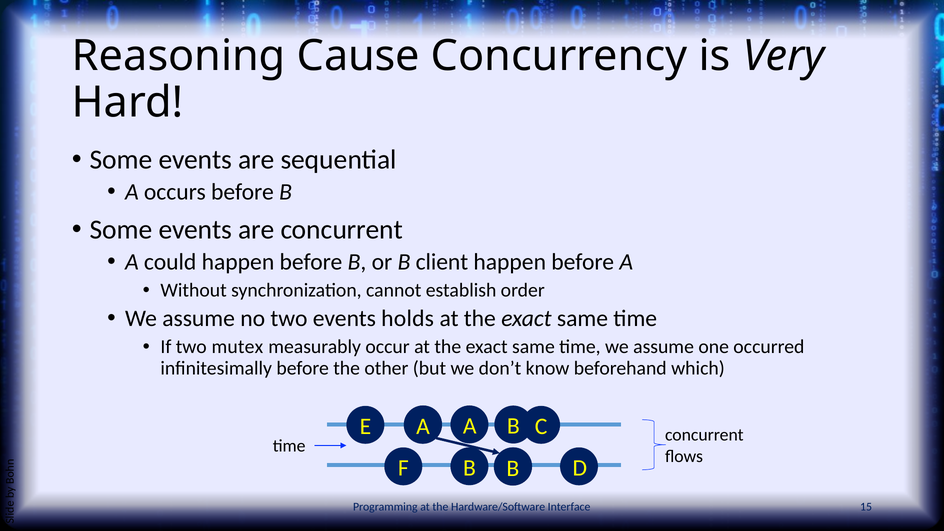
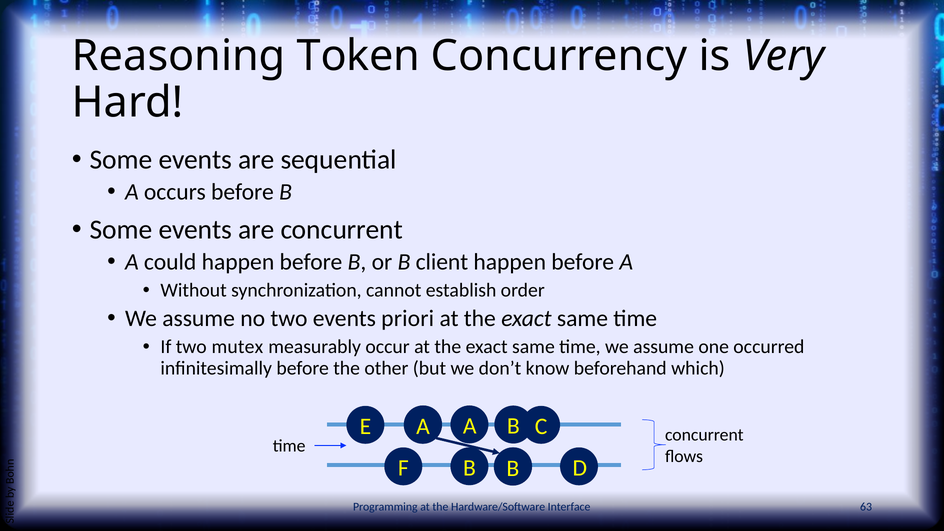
Cause: Cause -> Token (358, 56)
holds: holds -> priori (408, 319)
15: 15 -> 63 (866, 507)
